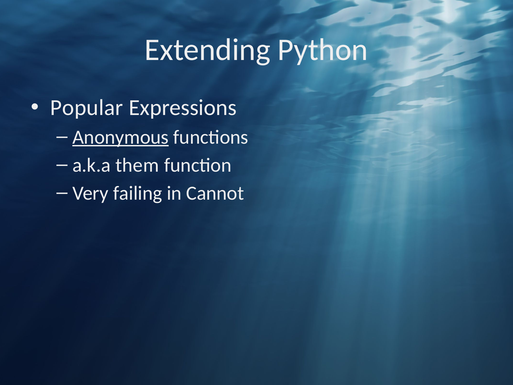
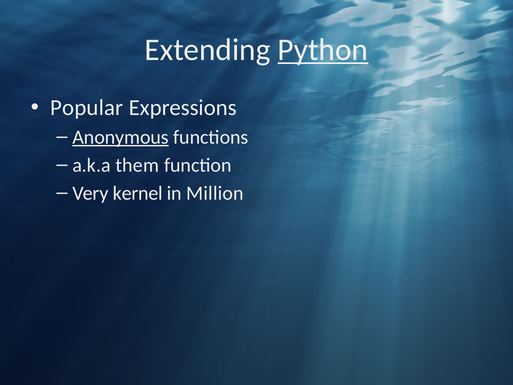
Python underline: none -> present (323, 50)
failing: failing -> kernel (138, 193)
Cannot: Cannot -> Million (215, 193)
